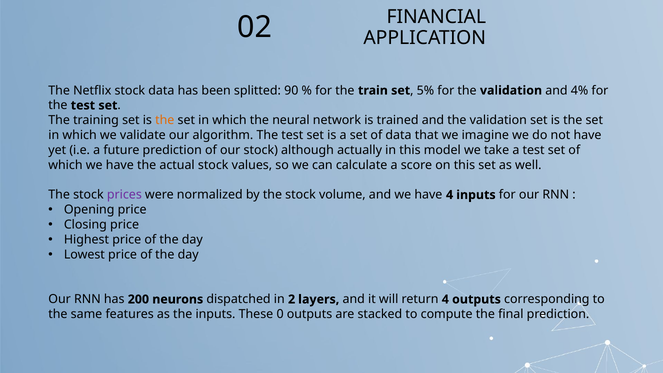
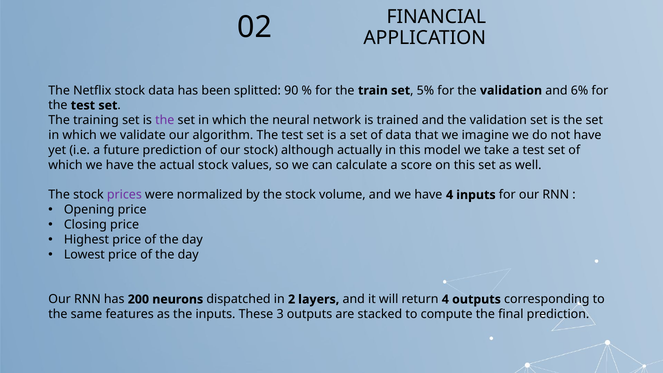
4%: 4% -> 6% (580, 90)
the colour: orange -> purple (165, 120)
0: 0 -> 3 (280, 314)
